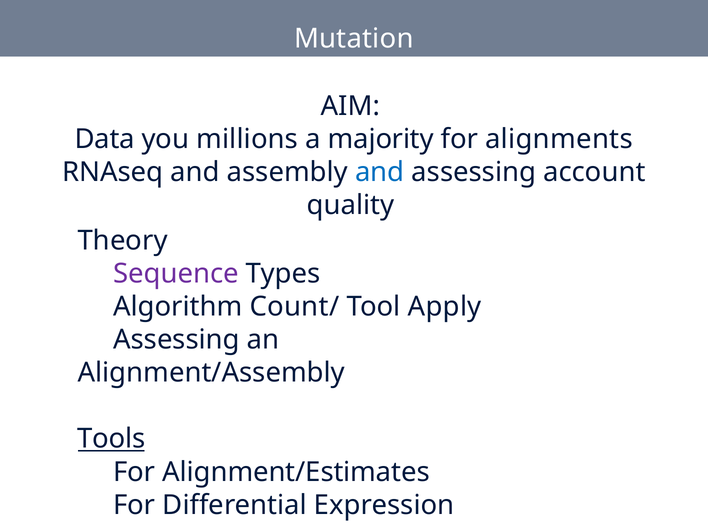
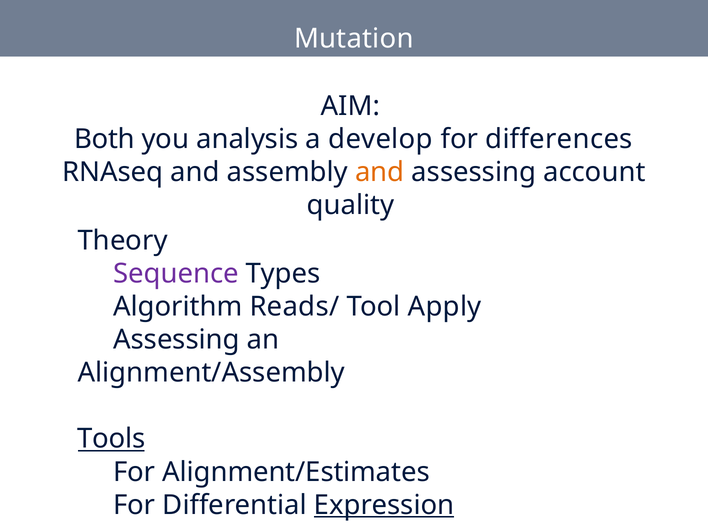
Data: Data -> Both (105, 139)
millions: millions -> analysis (247, 139)
majority: majority -> develop (381, 139)
alignments: alignments -> differences (559, 139)
and colour: blue -> orange (380, 172)
Count/: Count/ -> Reads/ (294, 307)
Expression underline: none -> present (384, 505)
